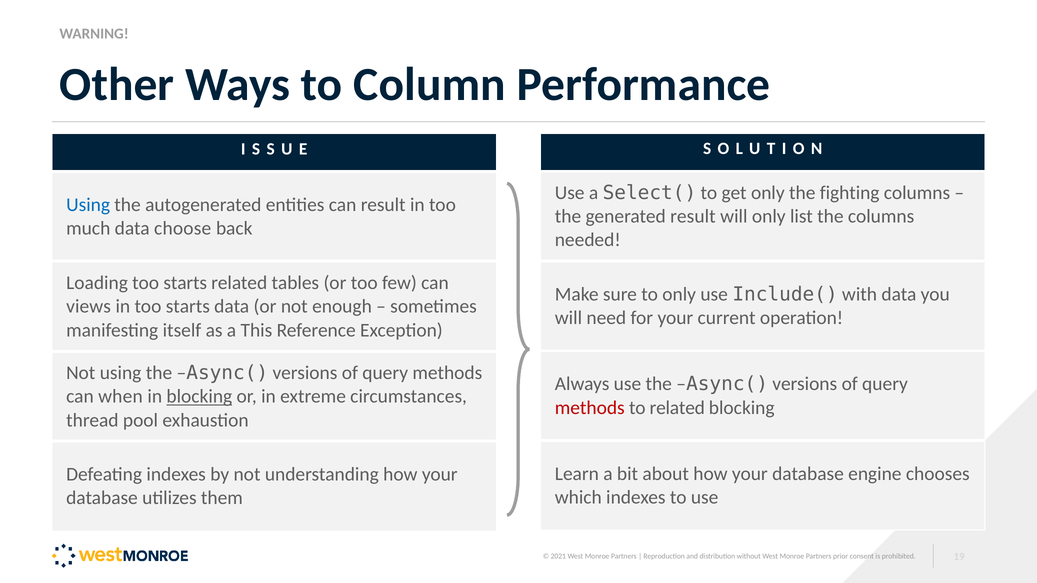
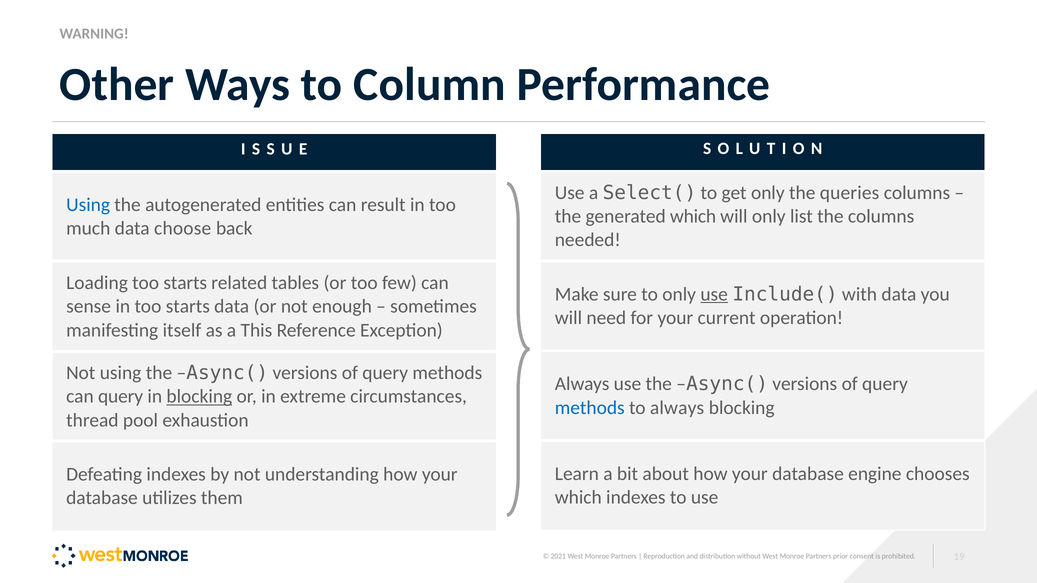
fighting: fighting -> queries (850, 193)
generated result: result -> which (693, 216)
use underline: none -> present (714, 294)
views: views -> sense (89, 307)
can when: when -> query (121, 397)
methods colour: red -> blue (590, 408)
to related: related -> always (677, 408)
